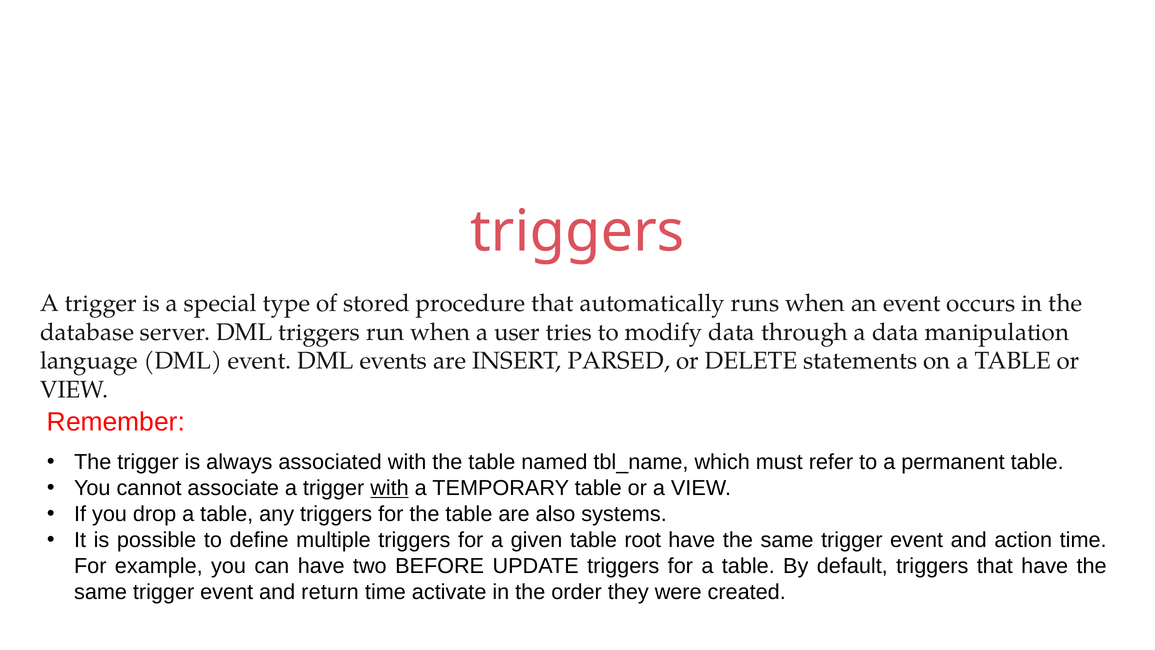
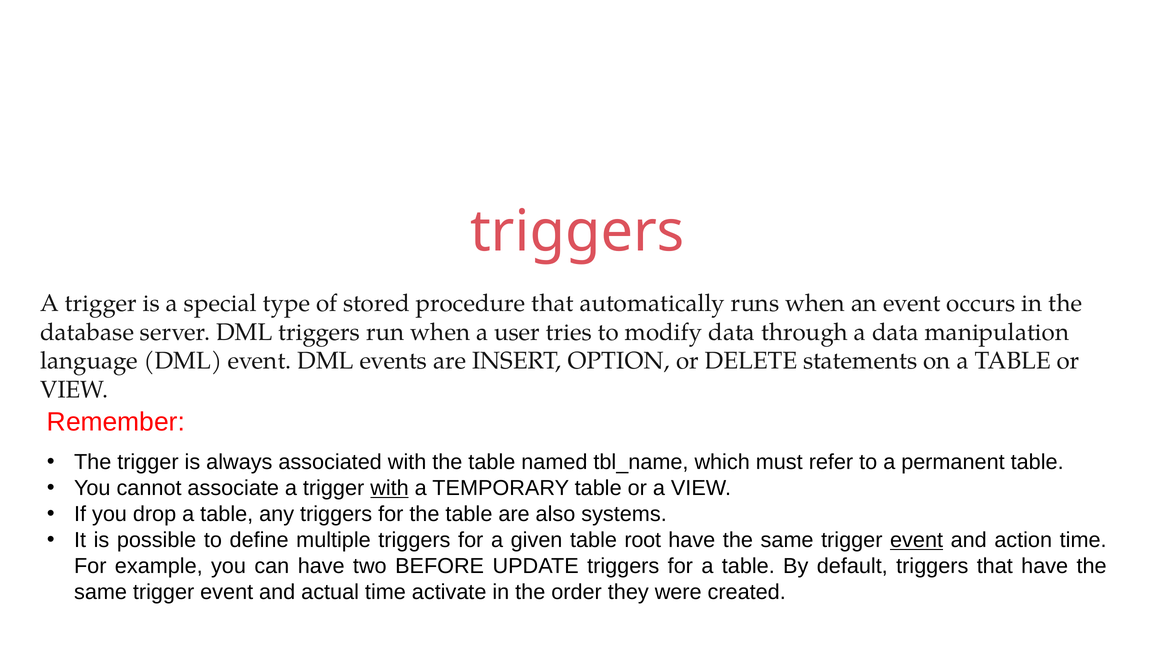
PARSED: PARSED -> OPTION (619, 361)
event underline: none -> present (917, 540)
return: return -> actual (330, 592)
